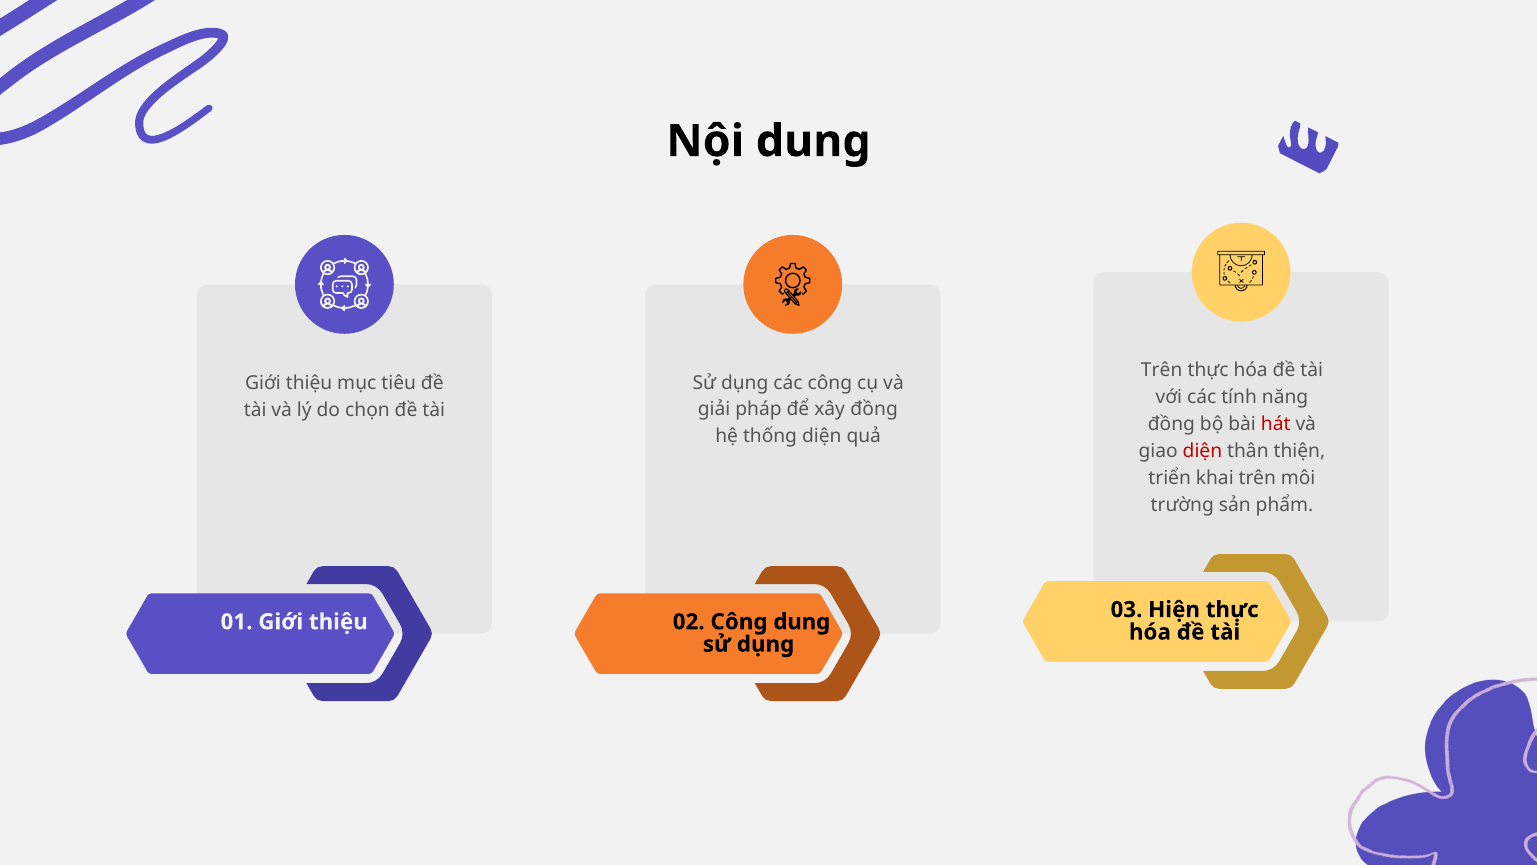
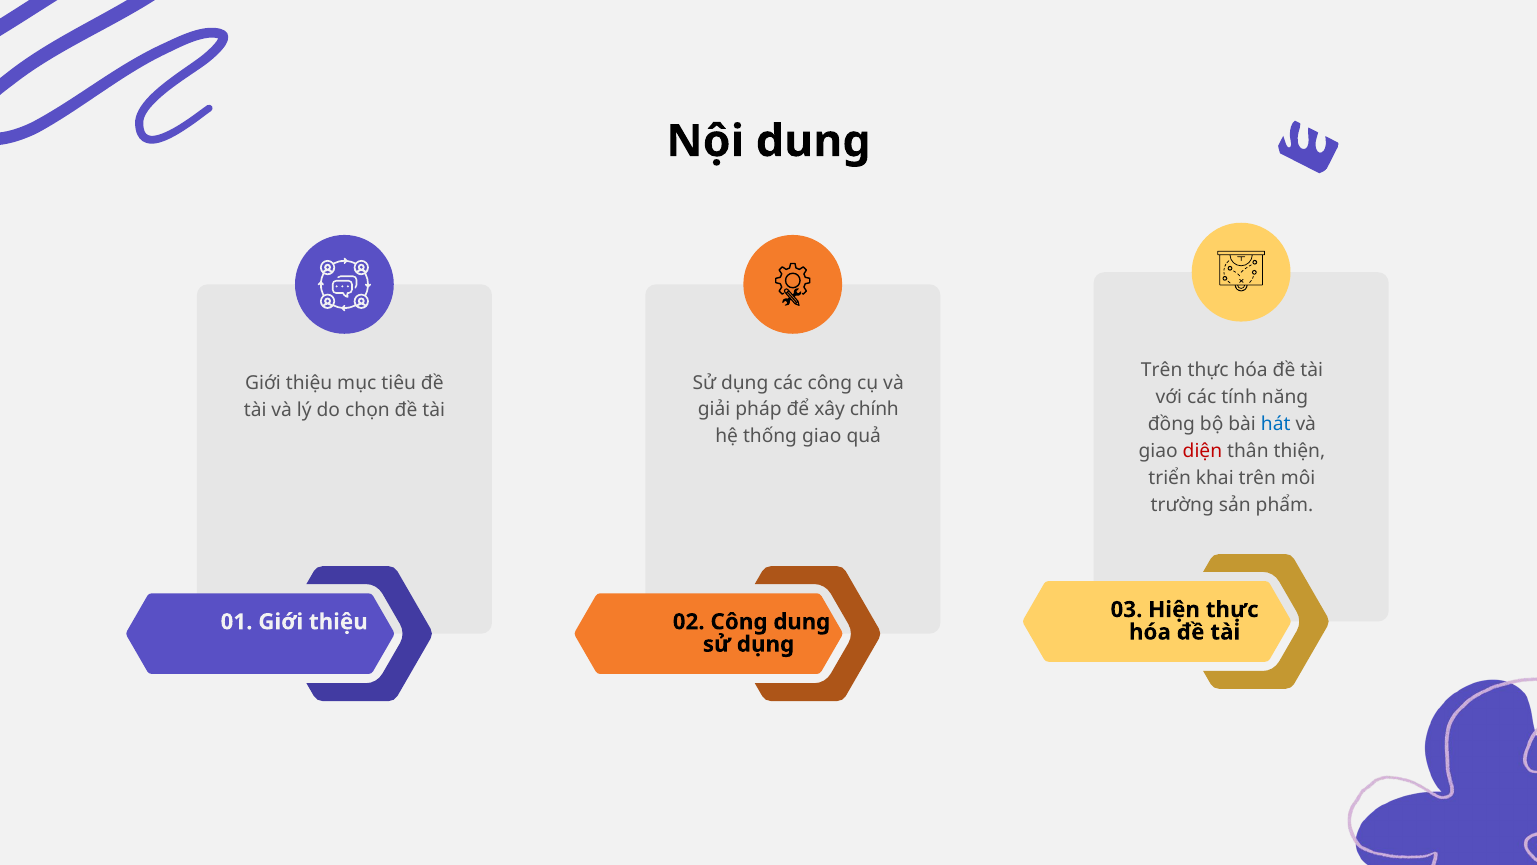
xây đồng: đồng -> chính (874, 409)
hát colour: red -> blue (1276, 424)
thống diện: diện -> giao (822, 436)
